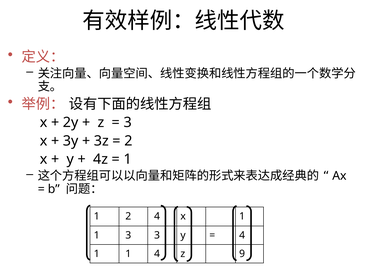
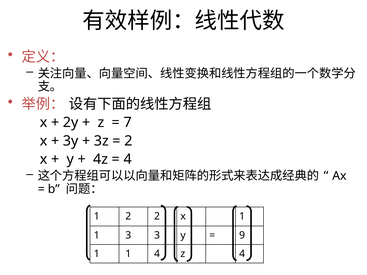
3: 3 -> 7 (128, 123)
1: 1 -> 4 (128, 159)
2 4: 4 -> 2 (157, 217)
4: 4 -> 9 (242, 236)
z 9: 9 -> 4 (242, 254)
